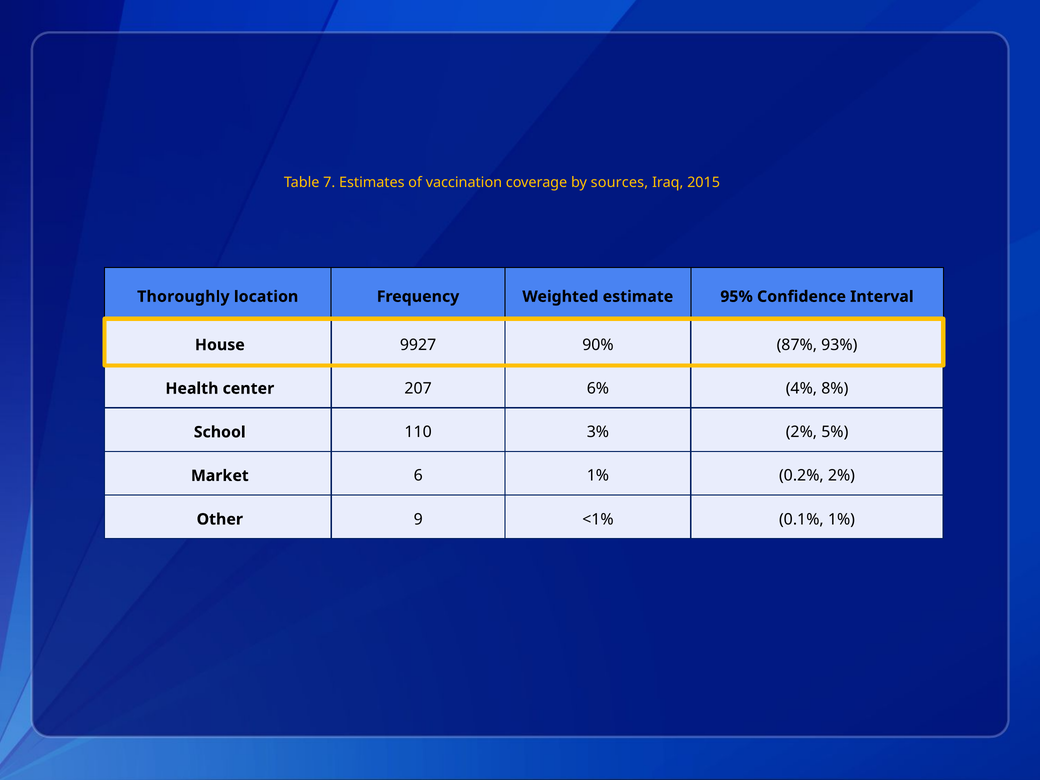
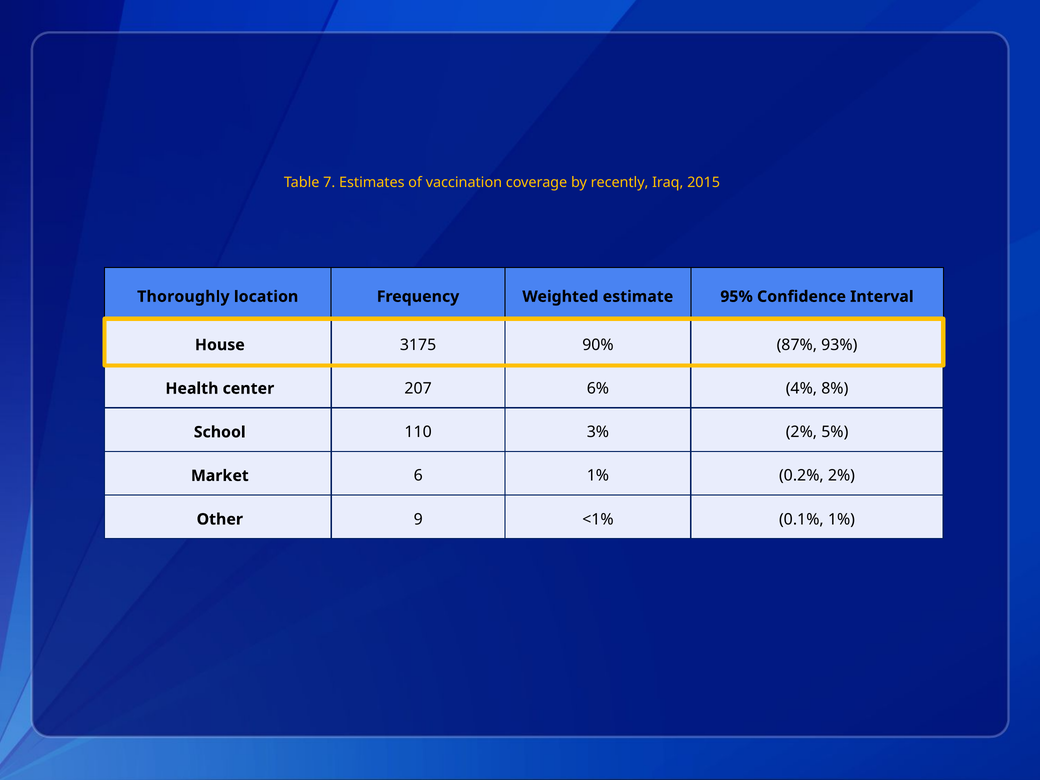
sources: sources -> recently (620, 183)
9927: 9927 -> 3175 (418, 345)
